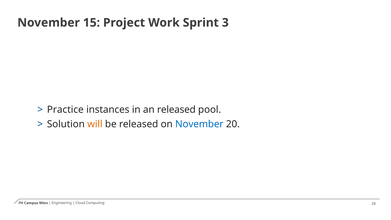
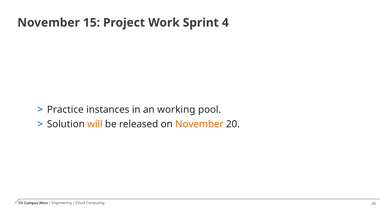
3: 3 -> 4 (225, 23)
an released: released -> working (176, 110)
November colour: blue -> orange (199, 124)
